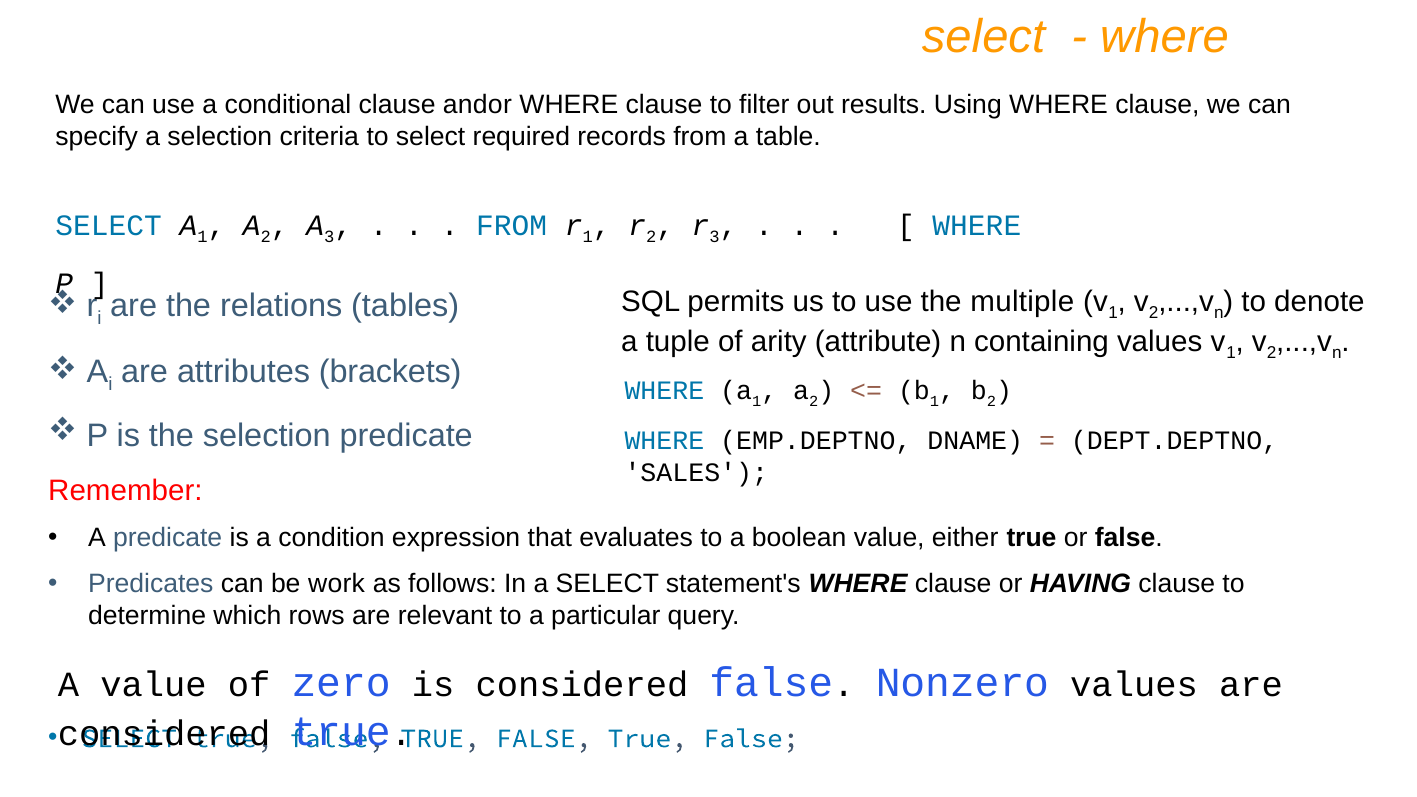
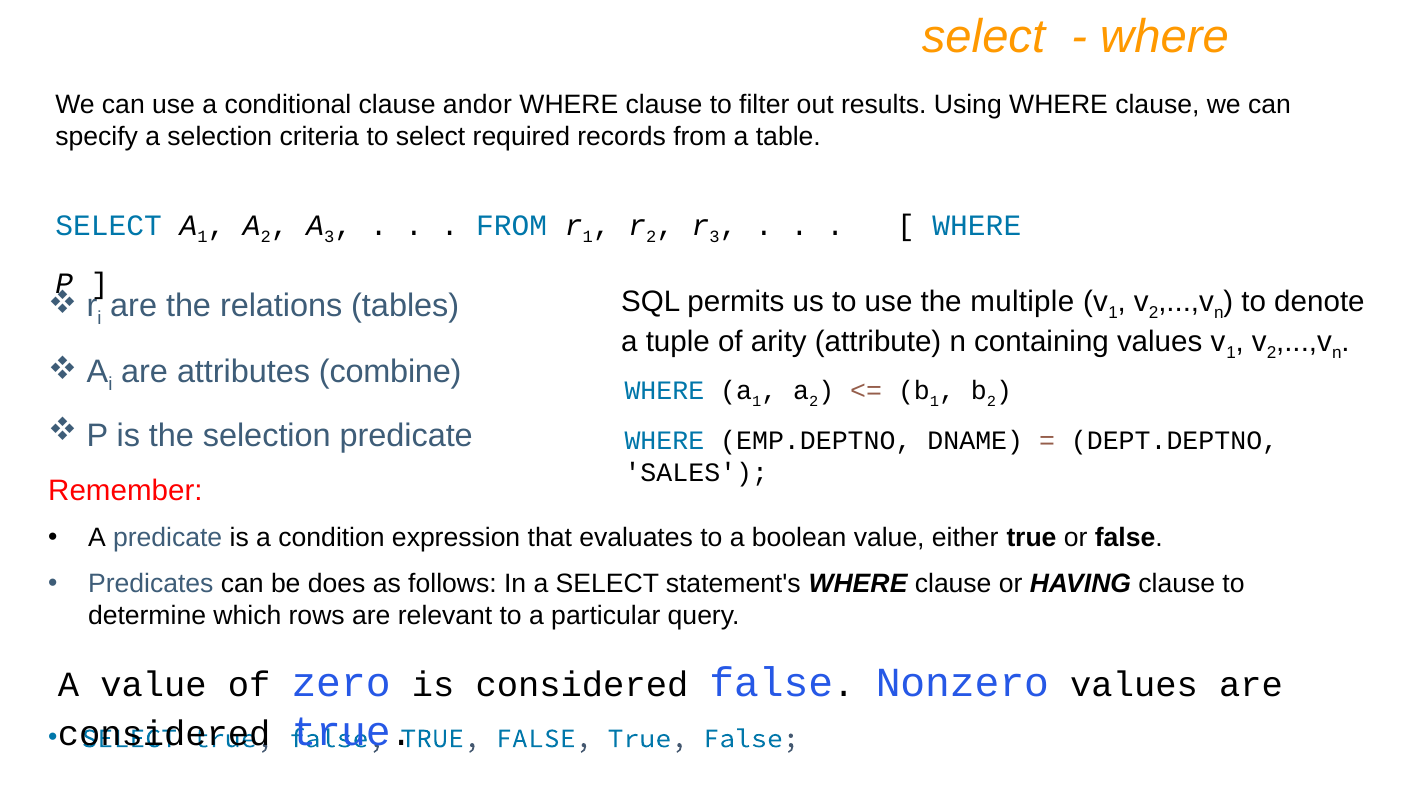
brackets: brackets -> combine (390, 372)
work: work -> does (337, 584)
